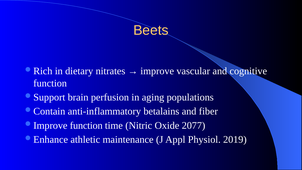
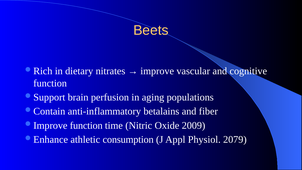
2077: 2077 -> 2009 (194, 125)
maintenance: maintenance -> consumption (128, 140)
2019: 2019 -> 2079 (235, 140)
